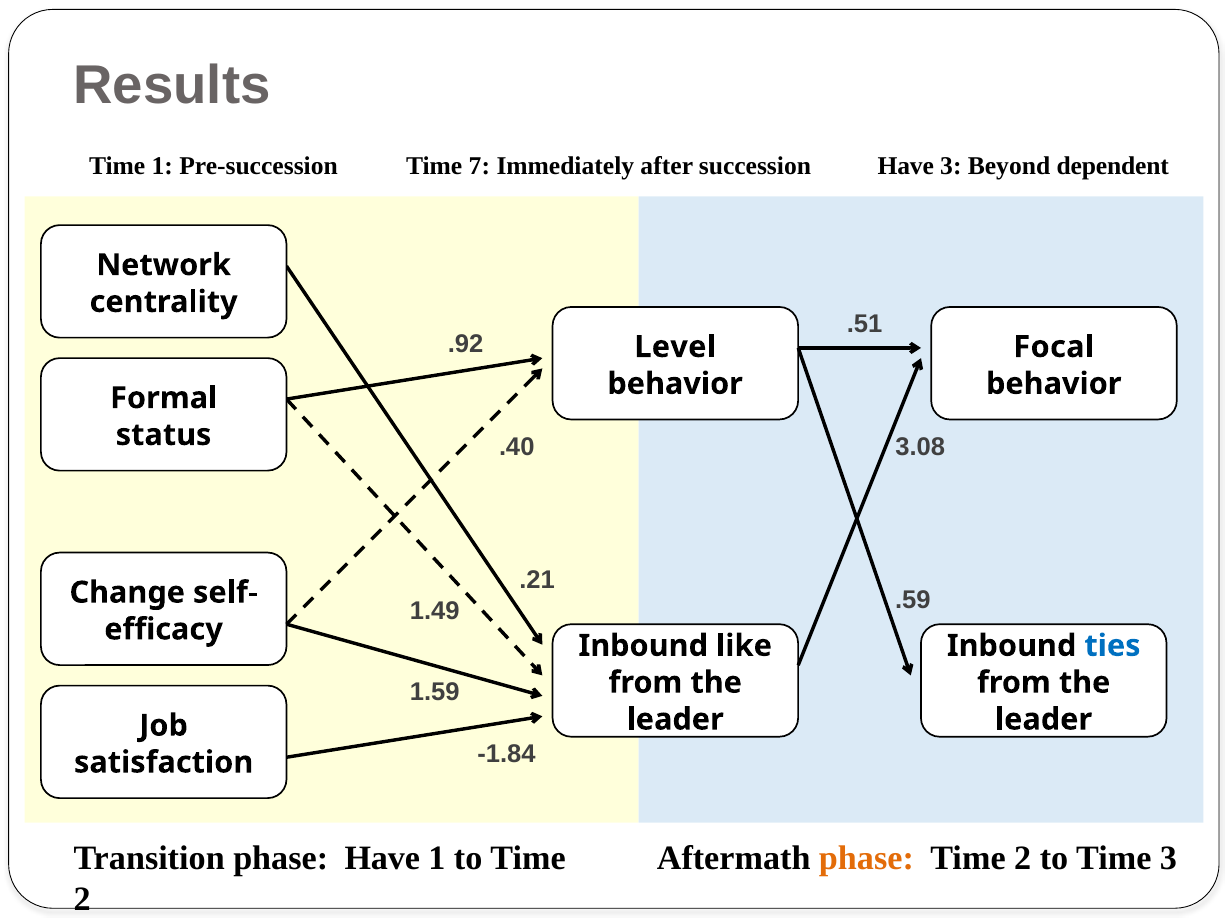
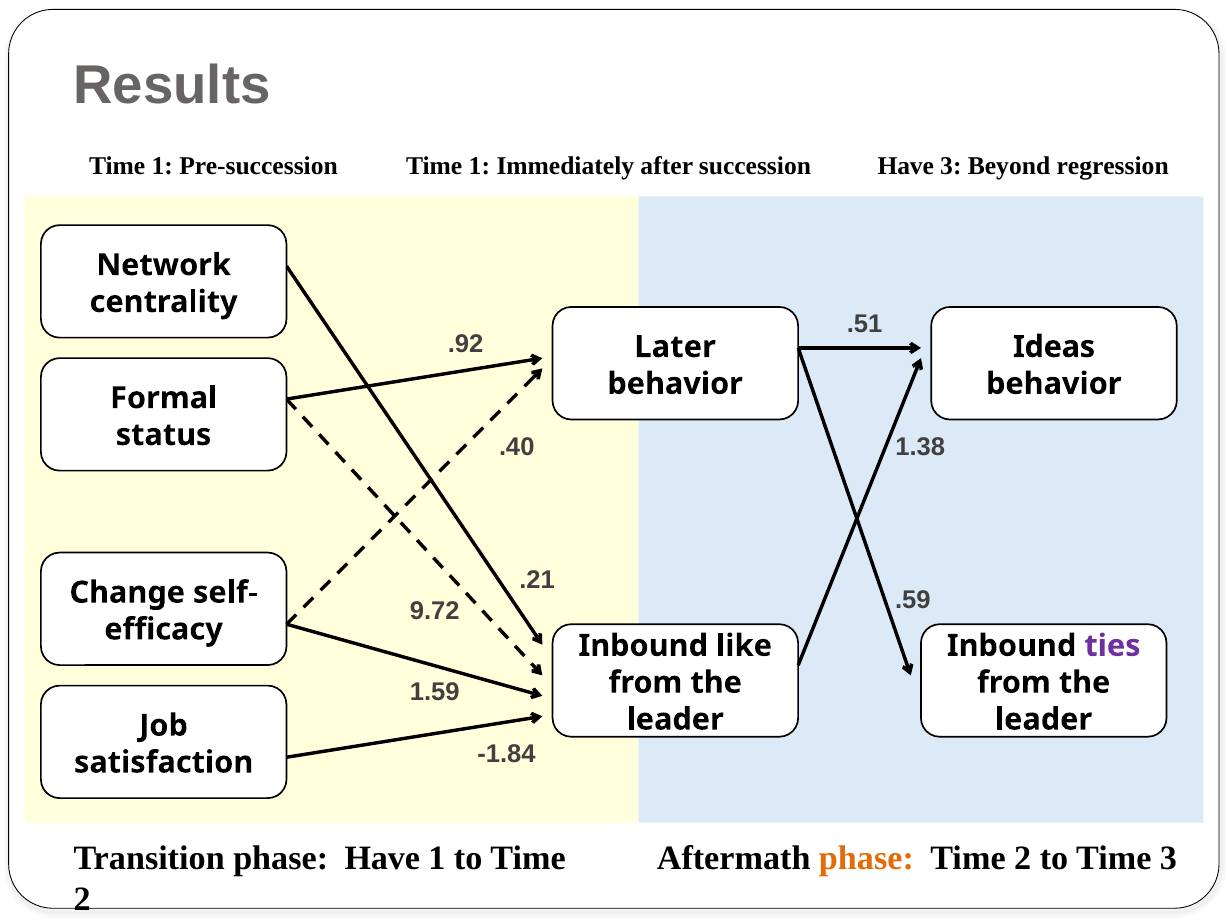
Pre-succession Time 7: 7 -> 1 (479, 167)
dependent: dependent -> regression (1113, 167)
Level: Level -> Later (675, 347)
Focal: Focal -> Ideas (1054, 347)
3.08: 3.08 -> 1.38 (920, 447)
1.49: 1.49 -> 9.72 (435, 611)
ties colour: blue -> purple (1112, 646)
